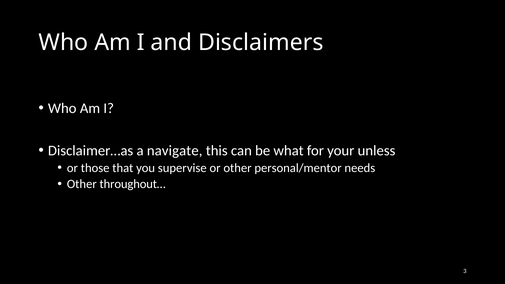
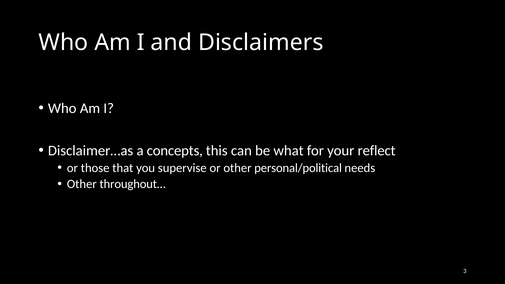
navigate: navigate -> concepts (175, 151)
unless: unless -> reflect (377, 151)
personal/mentor: personal/mentor -> personal/political (298, 168)
